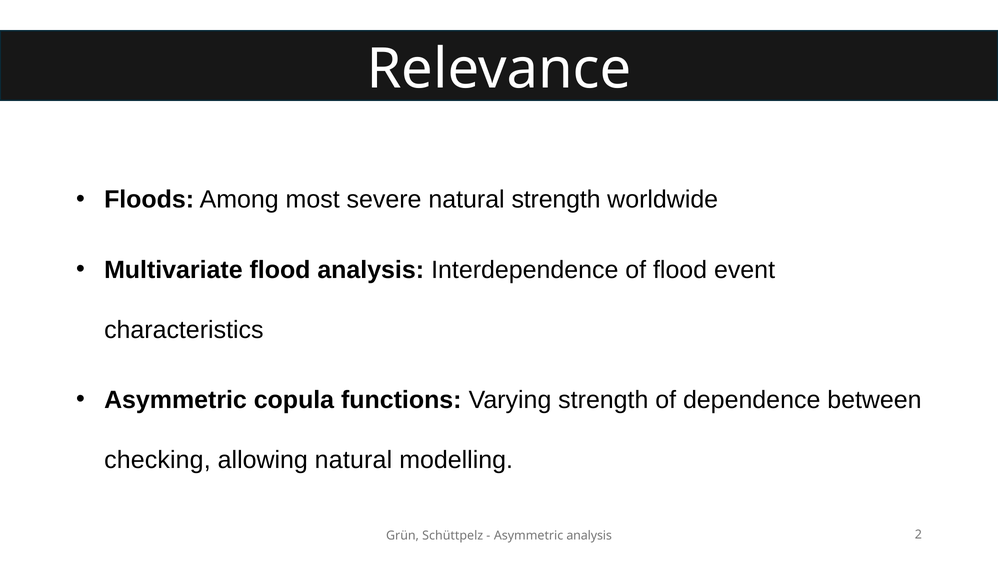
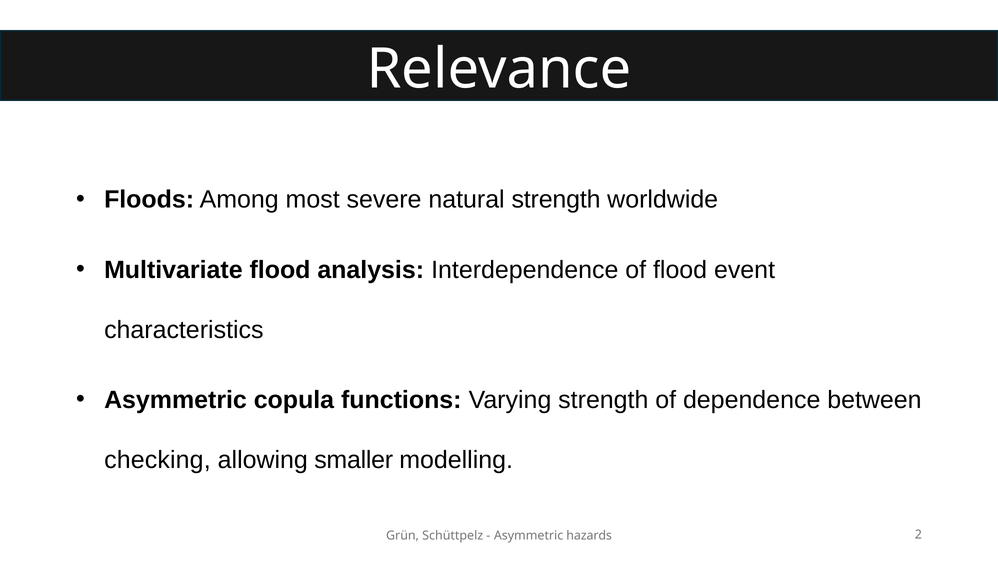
allowing natural: natural -> smaller (354, 460)
Asymmetric analysis: analysis -> hazards (589, 536)
